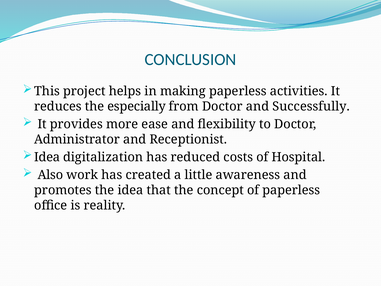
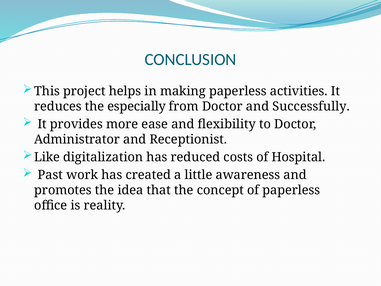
Idea: Idea -> Like (47, 157)
Also: Also -> Past (50, 175)
